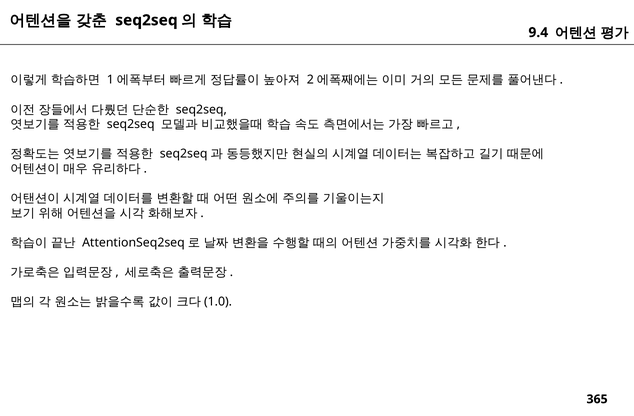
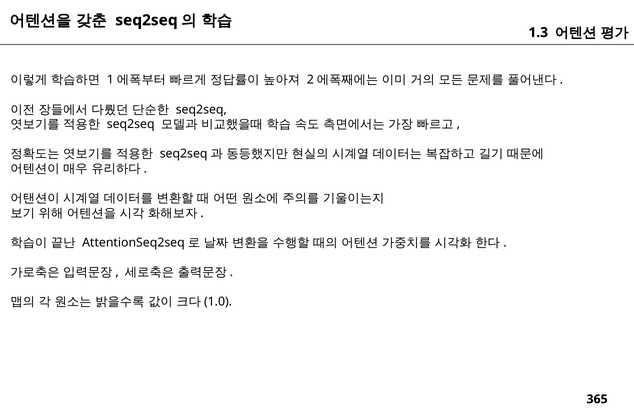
9.4: 9.4 -> 1.3 (538, 32)
